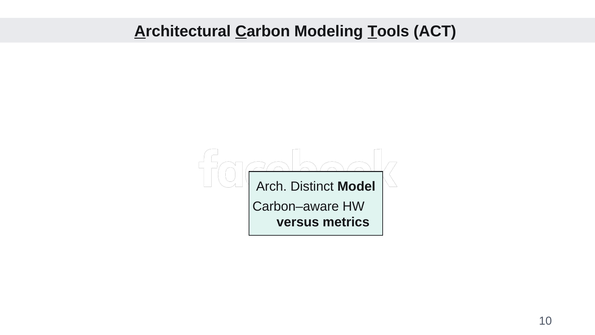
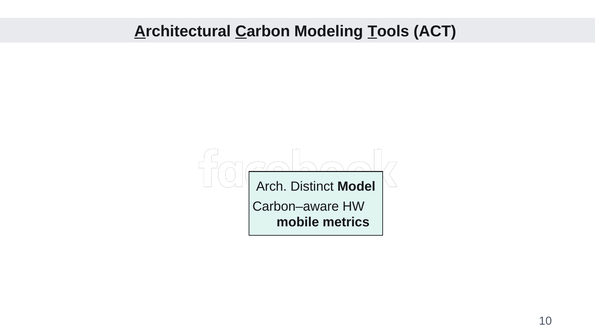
versus: versus -> mobile (298, 222)
